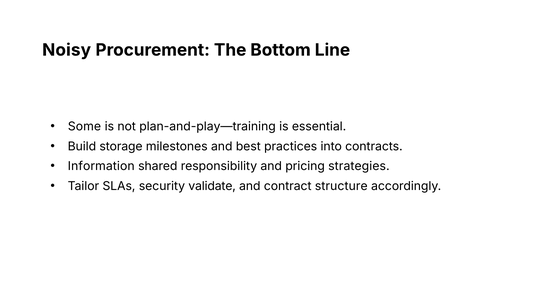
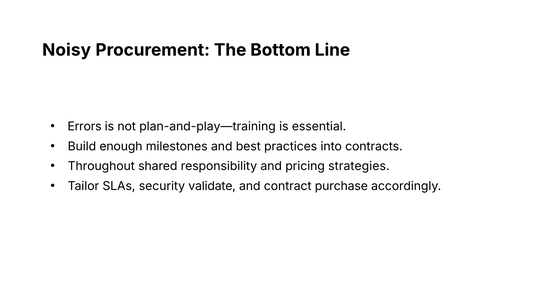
Some: Some -> Errors (85, 127)
storage: storage -> enough (121, 147)
Information: Information -> Throughout (101, 166)
structure: structure -> purchase (341, 186)
